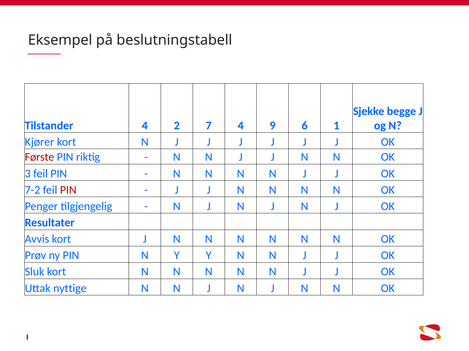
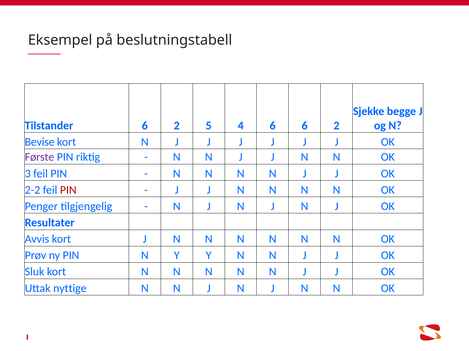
Tilstander 4: 4 -> 6 (145, 126)
7: 7 -> 5 (209, 126)
4 9: 9 -> 6 (273, 126)
1: 1 -> 2 (337, 126)
Kjører: Kjører -> Bevise (40, 142)
Første colour: red -> purple (40, 157)
7-2: 7-2 -> 2-2 (33, 190)
